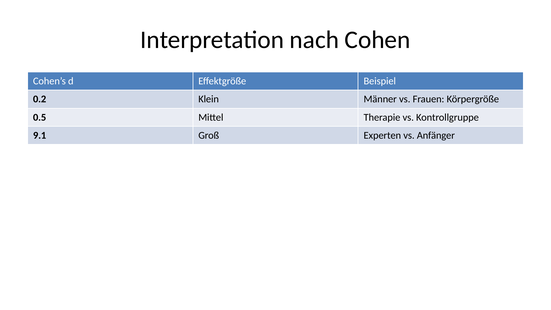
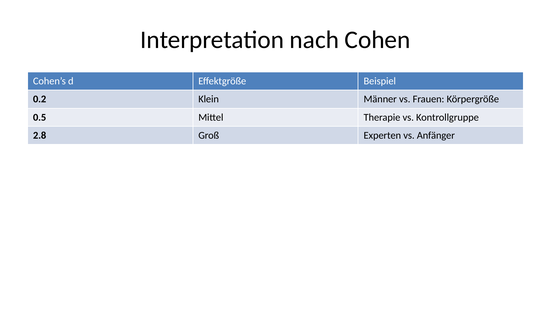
9.1: 9.1 -> 2.8 (40, 135)
